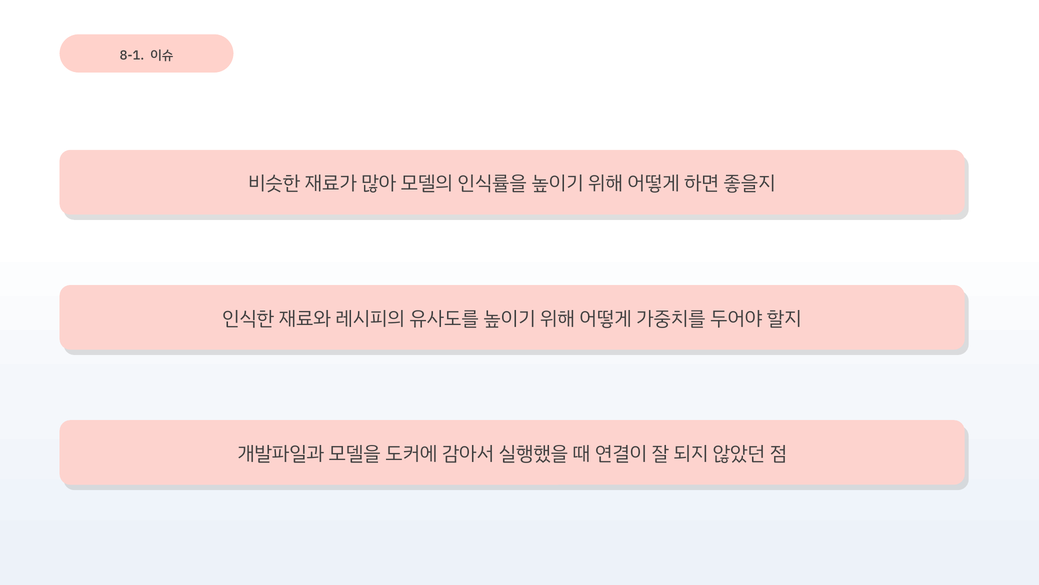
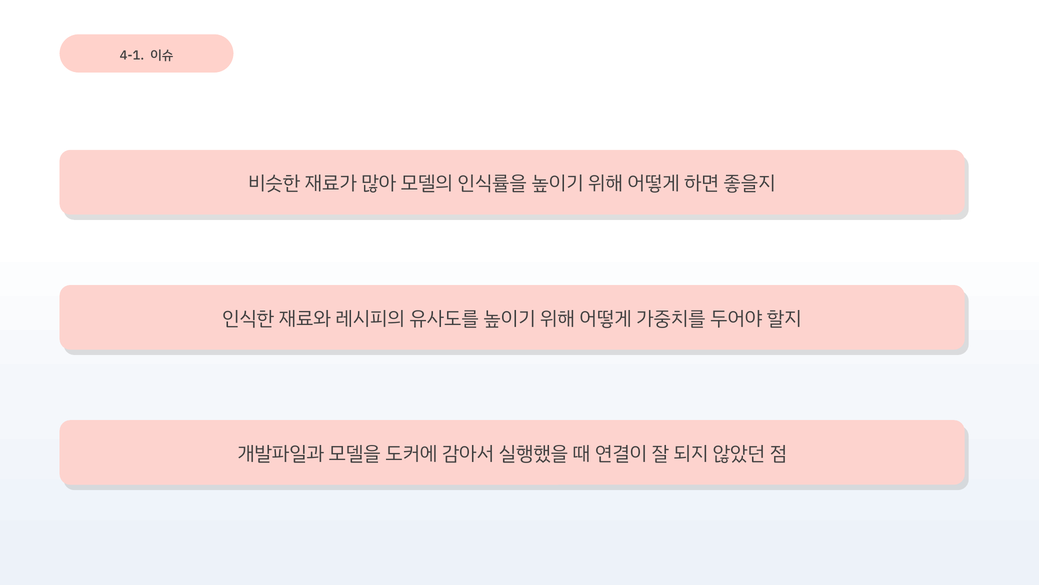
8-1: 8-1 -> 4-1 (132, 55)
